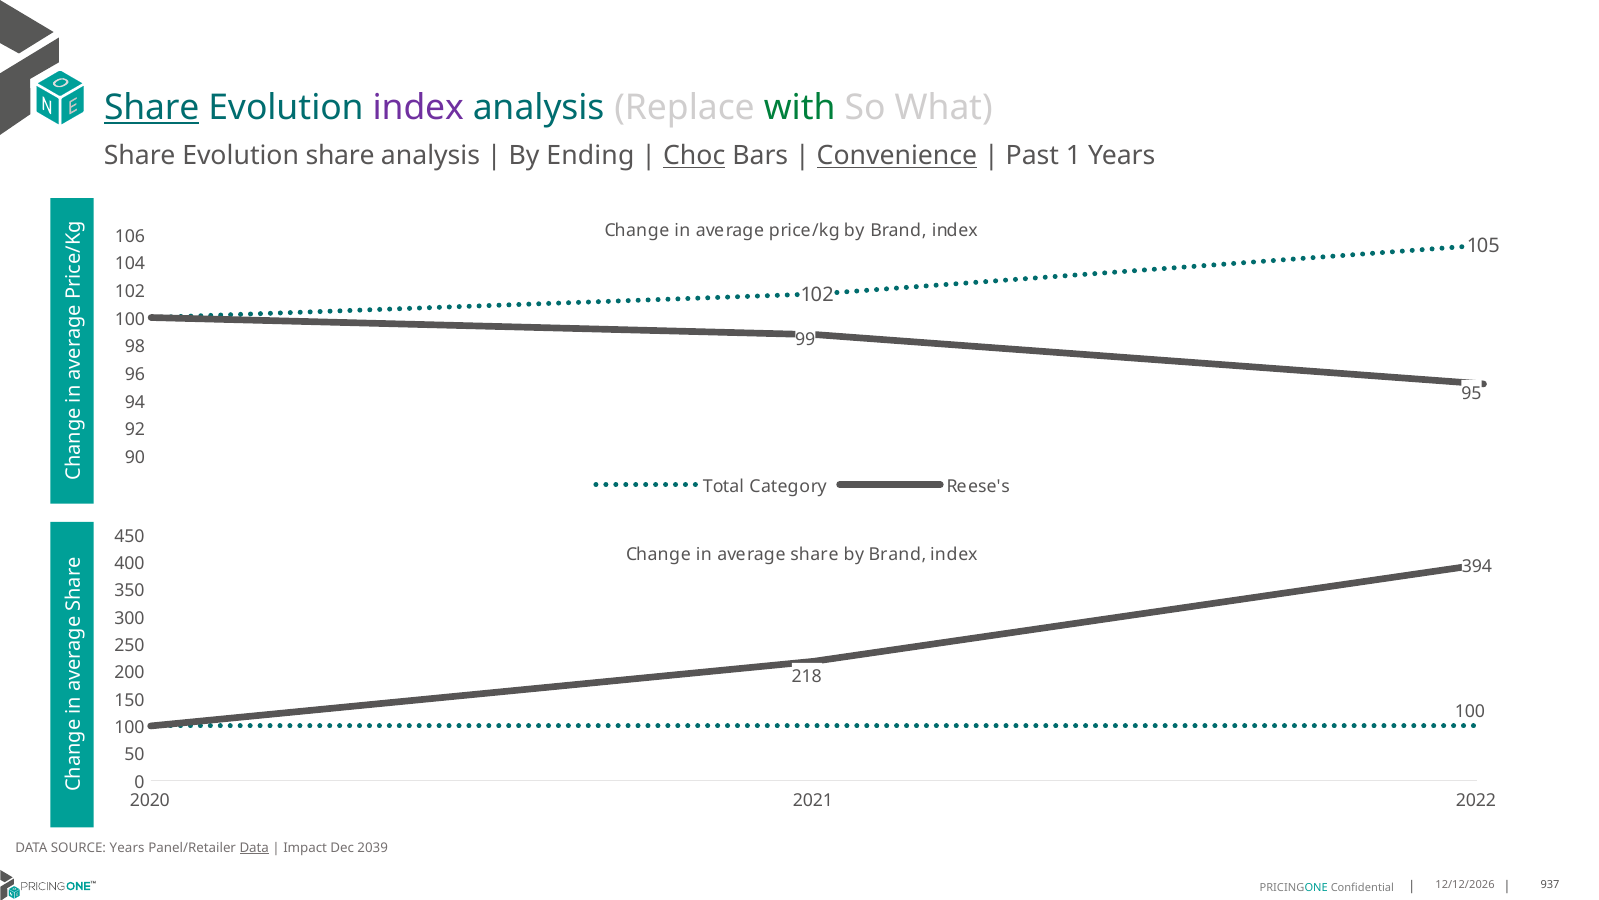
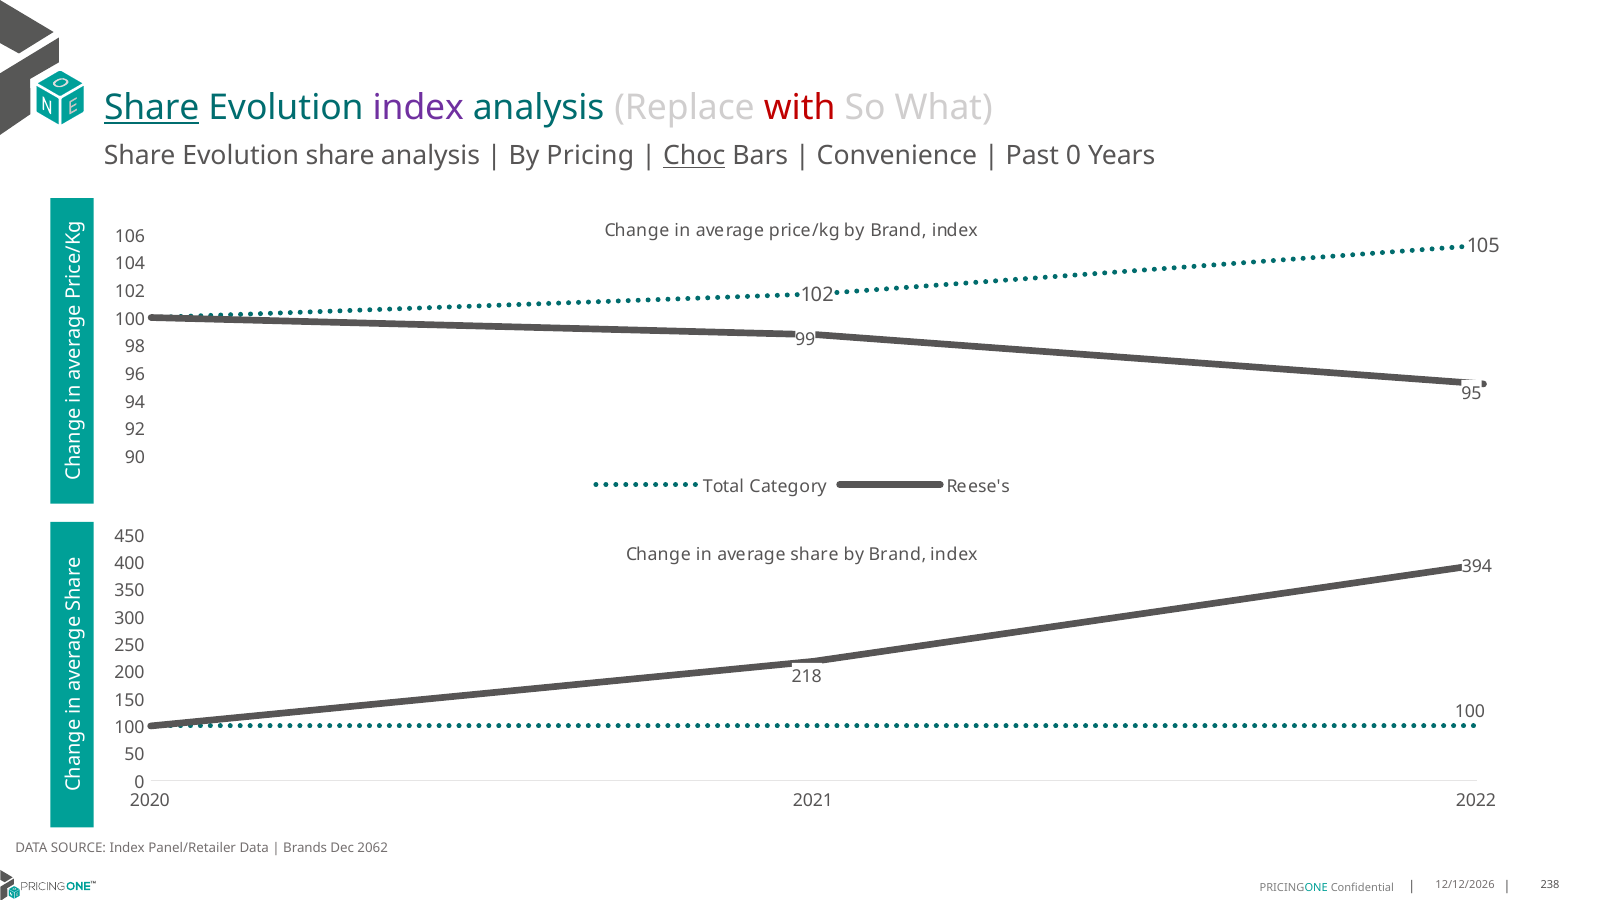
with colour: green -> red (800, 107)
Ending: Ending -> Pricing (590, 156)
Convenience underline: present -> none (897, 156)
Past 1: 1 -> 0 (1074, 156)
SOURCE Years: Years -> Index (127, 847)
Data underline: present -> none (254, 847)
Impact: Impact -> Brands (305, 847)
2039: 2039 -> 2062 (373, 847)
937: 937 -> 238 (1550, 884)
